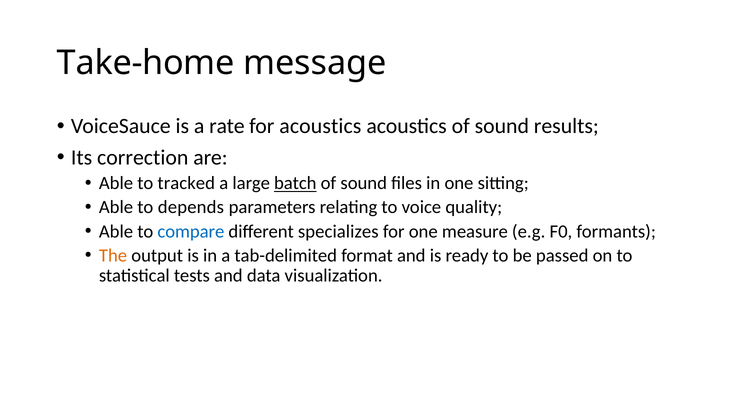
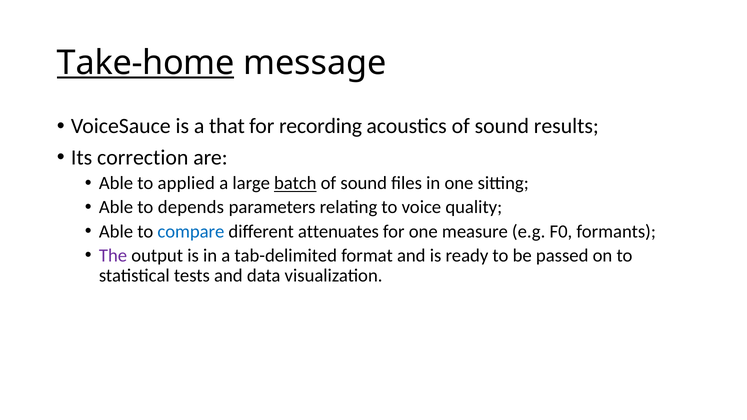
Take-home underline: none -> present (146, 63)
rate: rate -> that (227, 126)
for acoustics: acoustics -> recording (321, 126)
tracked: tracked -> applied (186, 183)
specializes: specializes -> attenuates (338, 231)
The colour: orange -> purple (113, 255)
